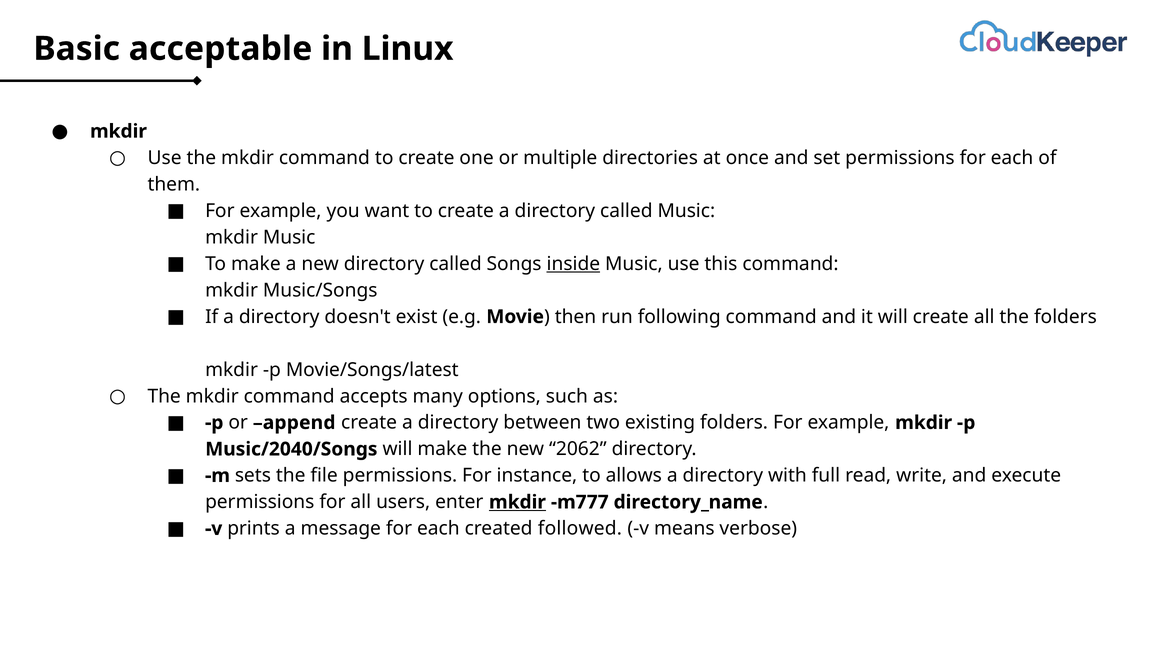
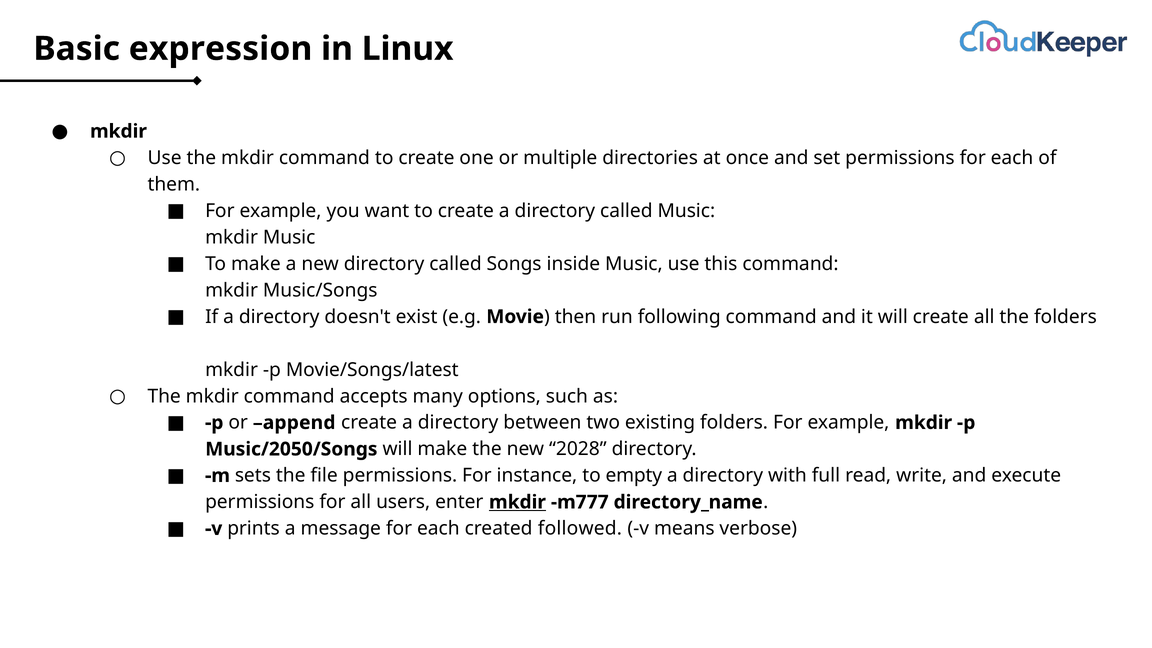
acceptable: acceptable -> expression (221, 49)
inside underline: present -> none (573, 264)
Music/2040/Songs: Music/2040/Songs -> Music/2050/Songs (291, 449)
2062: 2062 -> 2028 (578, 449)
allows: allows -> empty (634, 476)
